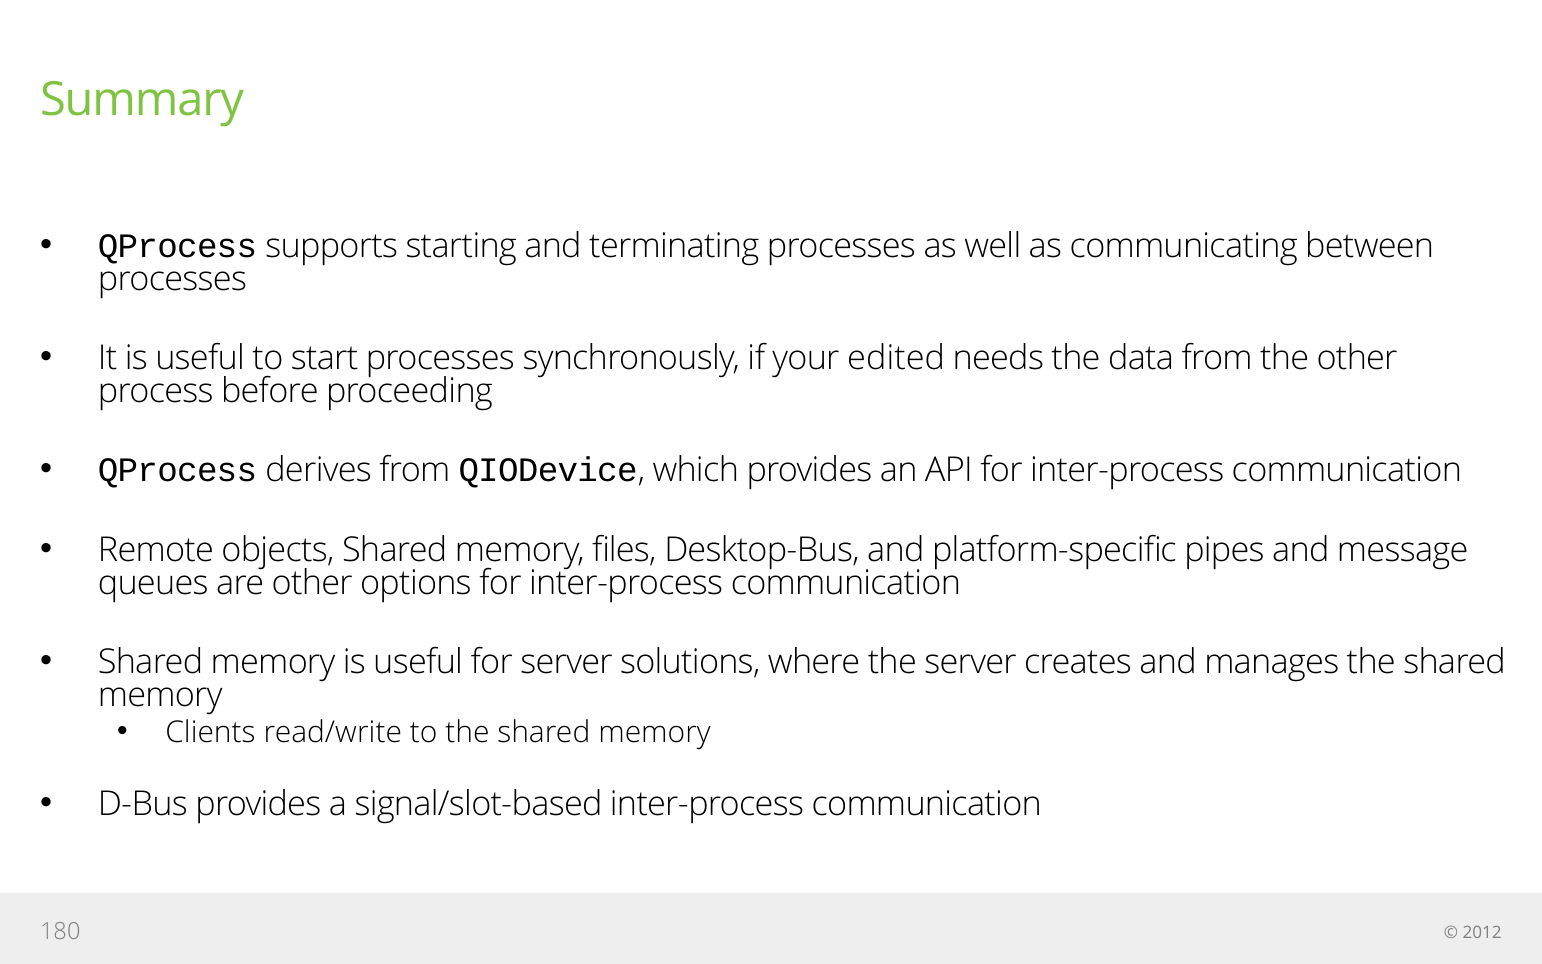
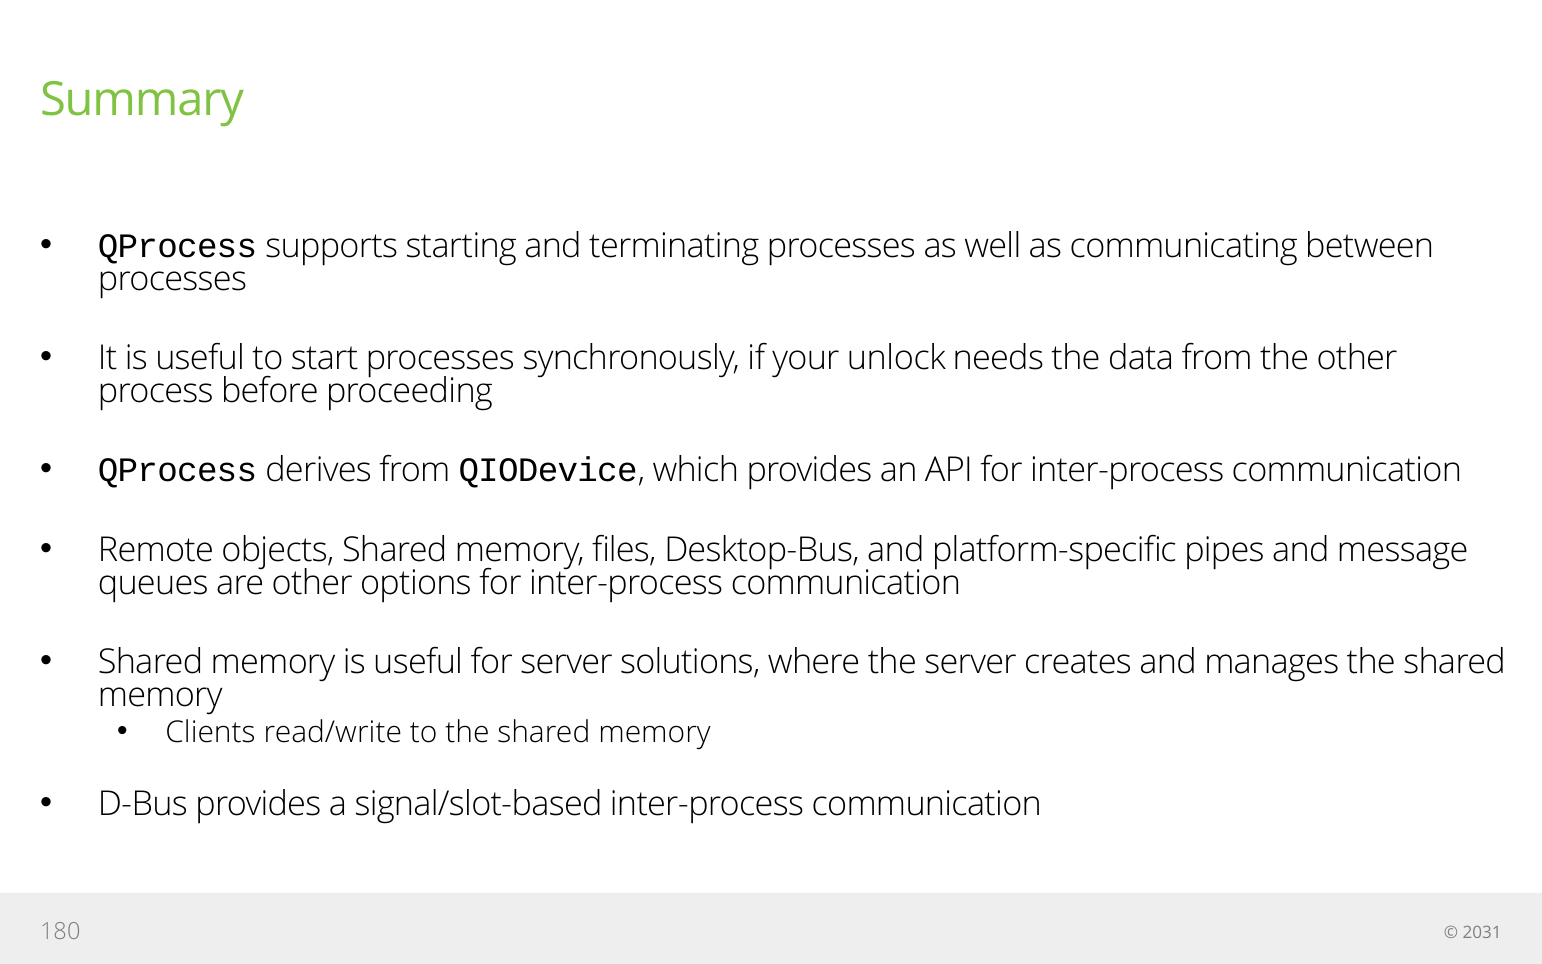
edited: edited -> unlock (896, 358)
2012: 2012 -> 2031 (1482, 933)
